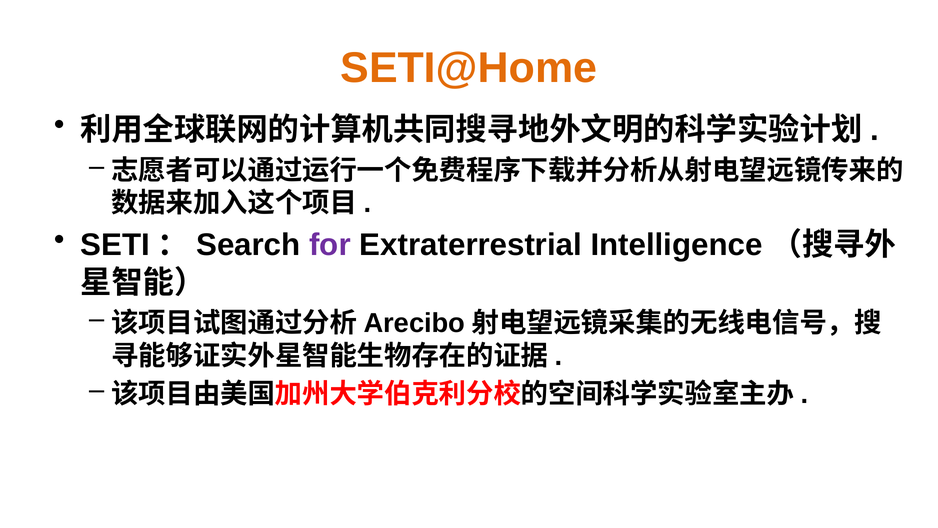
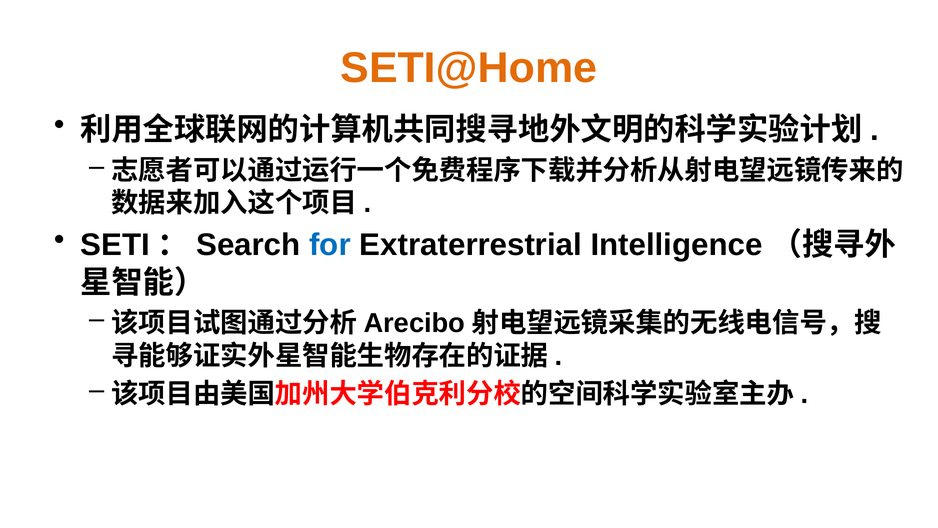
for colour: purple -> blue (330, 245)
